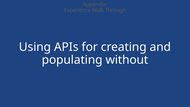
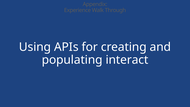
without: without -> interact (127, 60)
